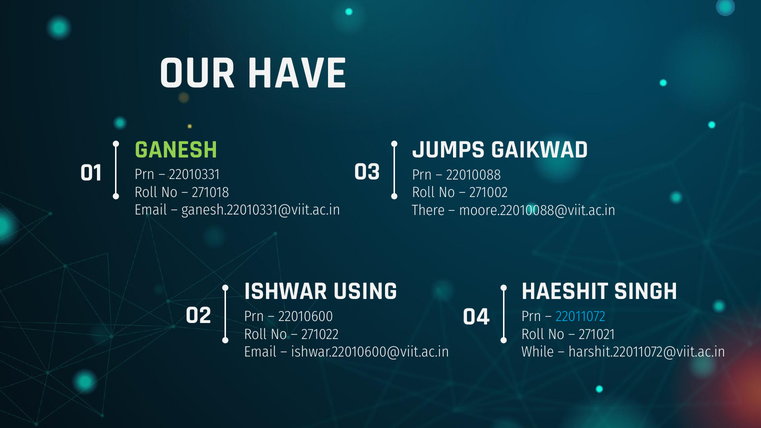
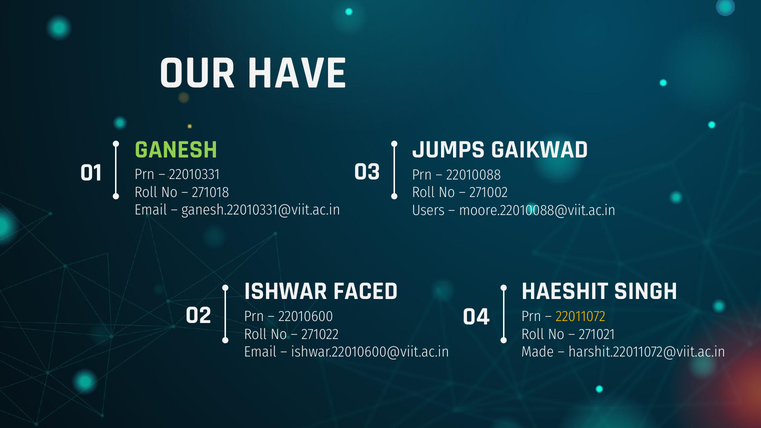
There: There -> Users (428, 210)
USING: USING -> FACED (366, 291)
22011072 colour: light blue -> yellow (581, 317)
While: While -> Made (538, 352)
